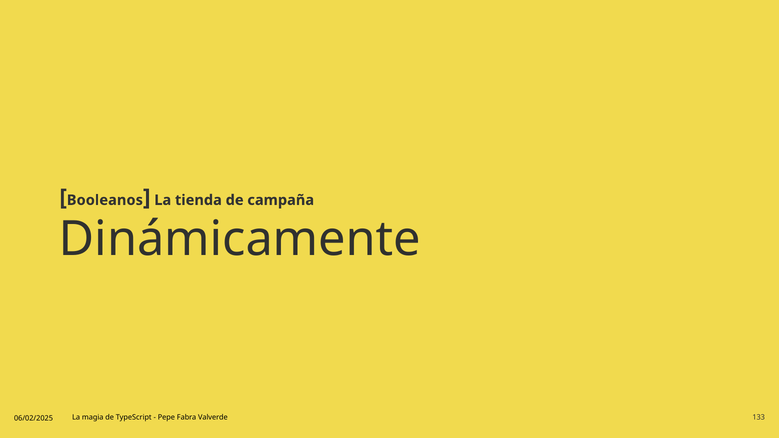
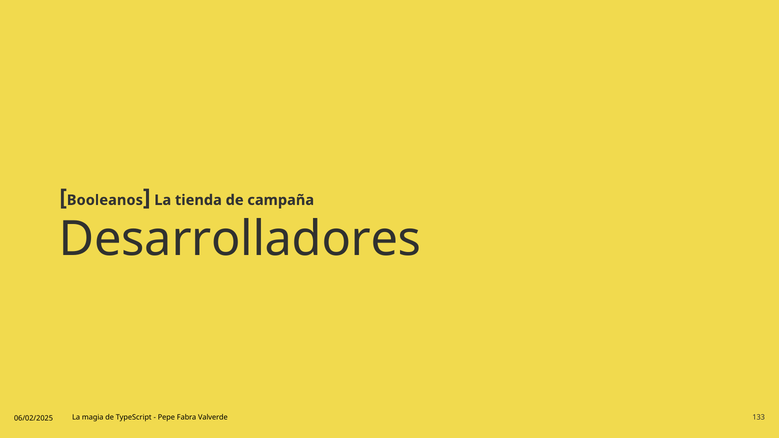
Dinámicamente: Dinámicamente -> Desarrolladores (240, 239)
